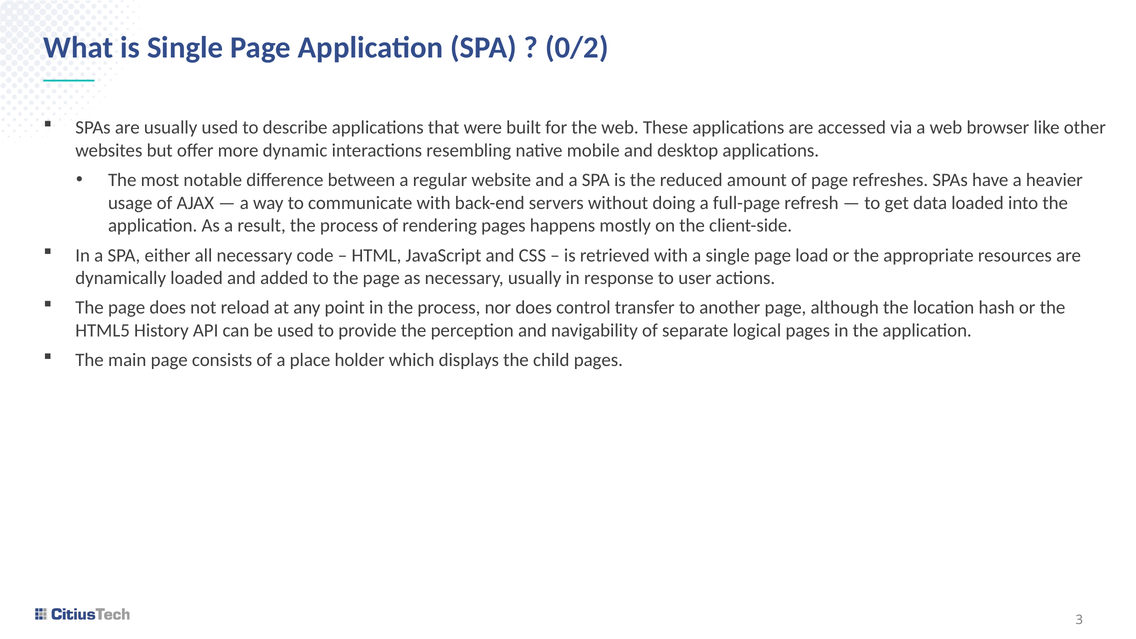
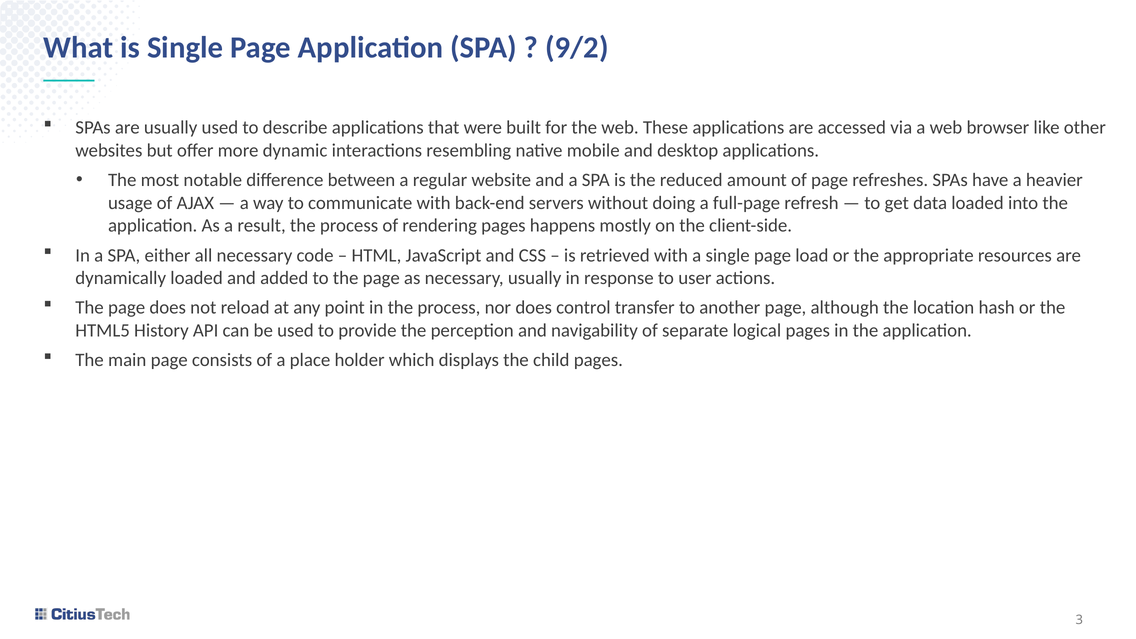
0/2: 0/2 -> 9/2 (577, 48)
